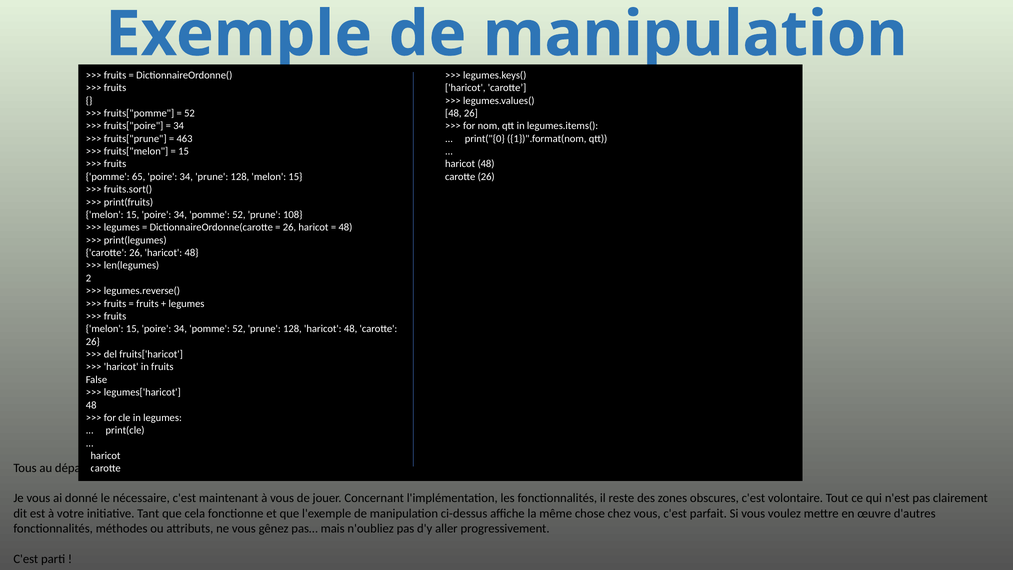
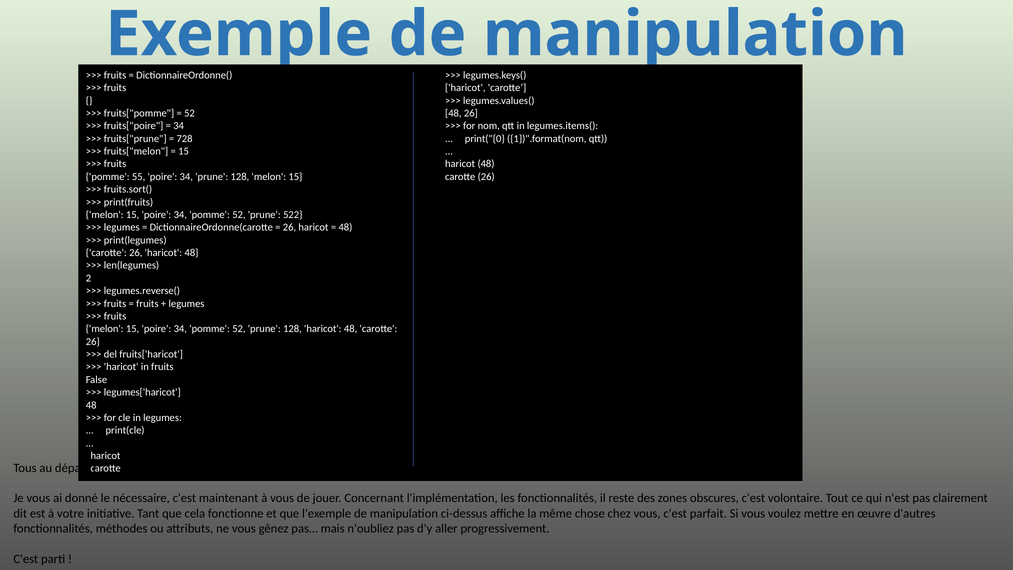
463: 463 -> 728 (185, 139)
65: 65 -> 55 (139, 177)
108: 108 -> 522 (293, 215)
